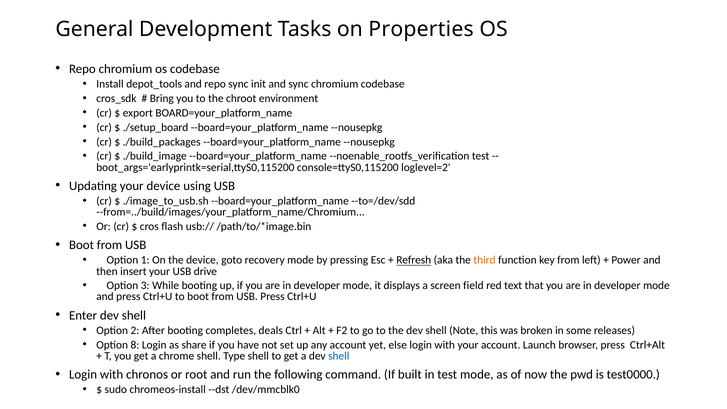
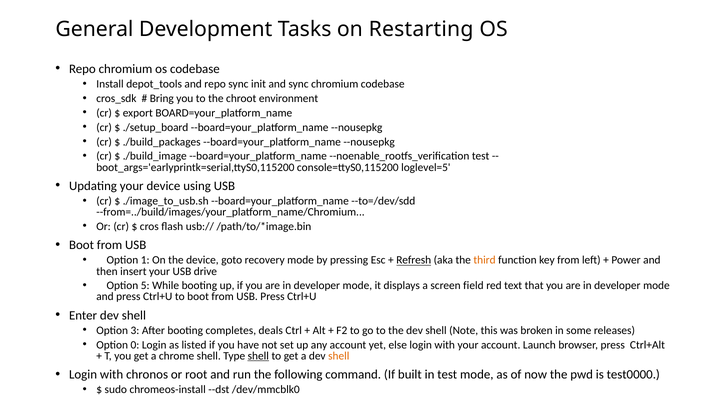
Properties: Properties -> Restarting (421, 29)
loglevel=2: loglevel=2 -> loglevel=5 (426, 167)
3: 3 -> 5 (145, 286)
2: 2 -> 3 (135, 330)
8: 8 -> 0 (135, 345)
share: share -> listed (194, 345)
shell underline: none -> present (258, 356)
shell colour: blue -> orange (339, 356)
